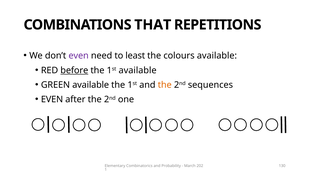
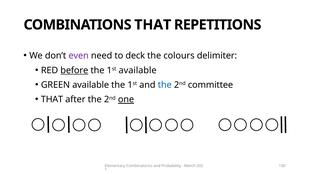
least: least -> deck (135, 56)
colours available: available -> delimiter (217, 56)
the colour: orange -> blue (165, 85)
sequences: sequences -> committee (210, 85)
EVEN: EVEN -> THAT (52, 99)
one underline: none -> present (126, 99)
